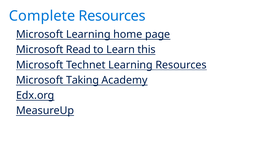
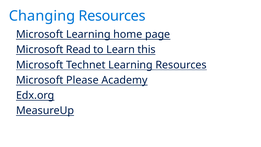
Complete: Complete -> Changing (42, 16)
Taking: Taking -> Please (82, 80)
